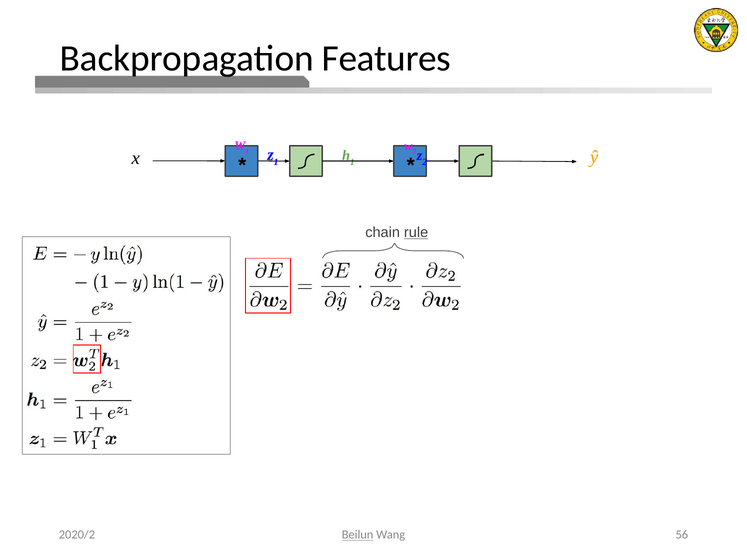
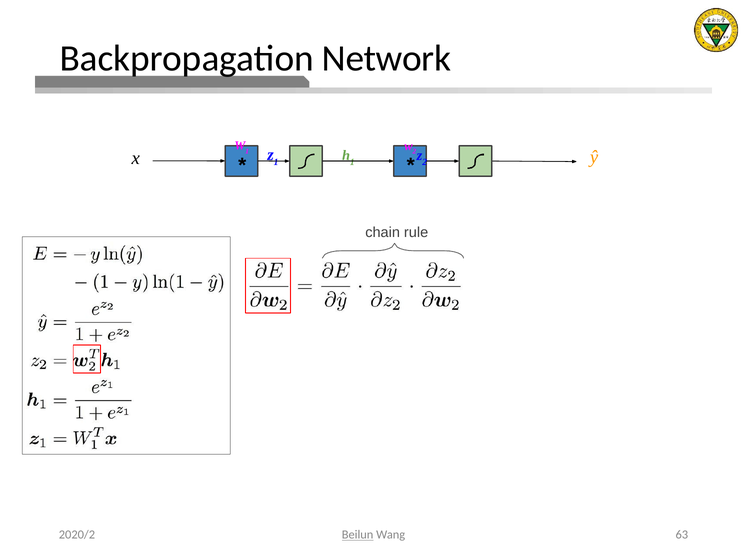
Features: Features -> Network (386, 59)
rule underline: present -> none (416, 233)
56: 56 -> 63 (682, 535)
